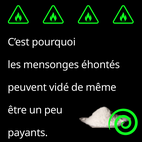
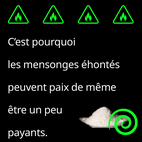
vidé: vidé -> paix (59, 87)
